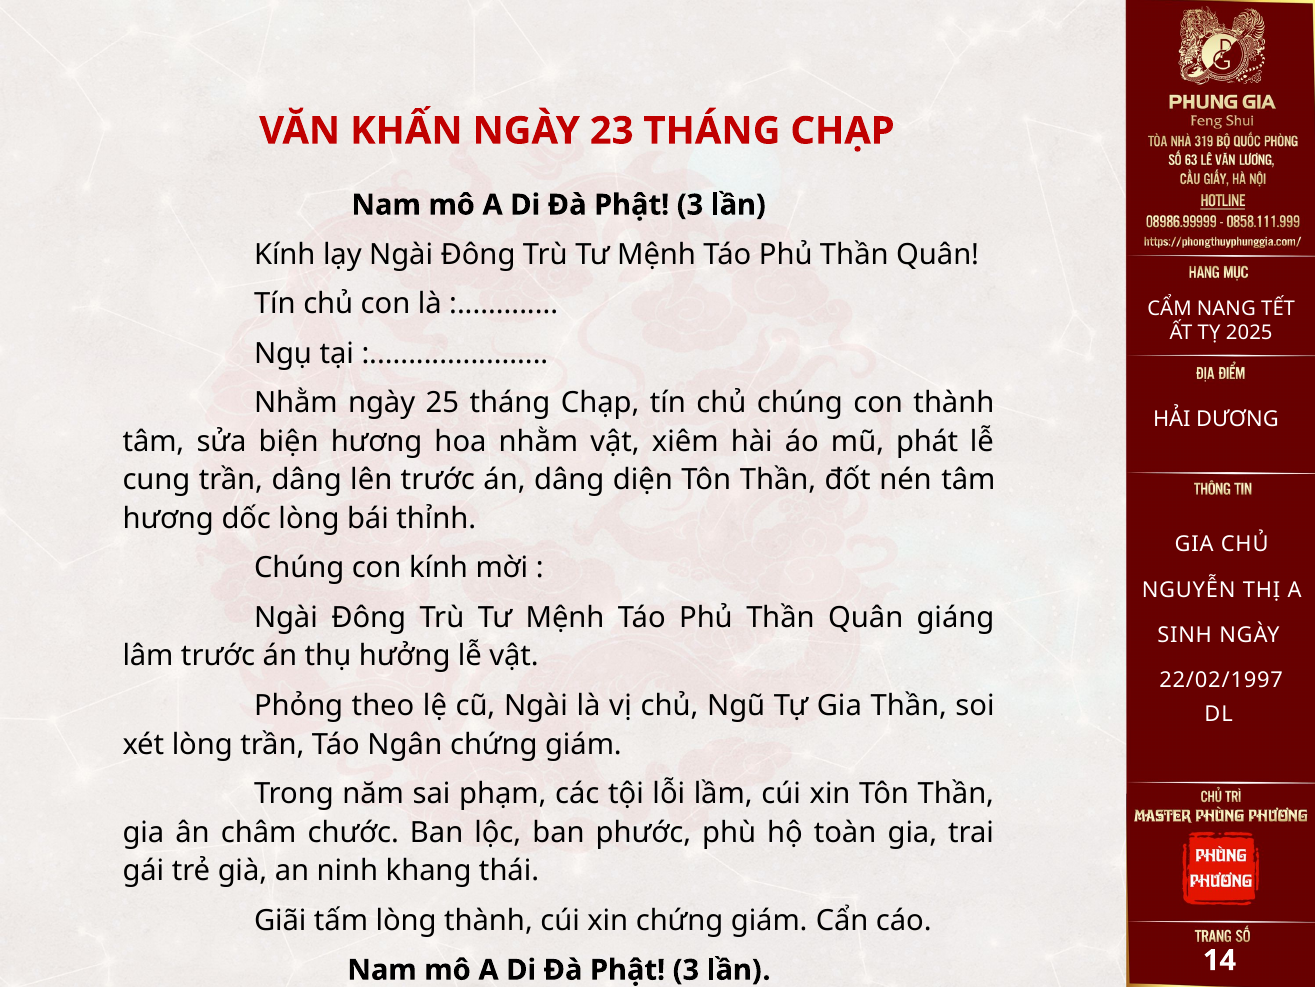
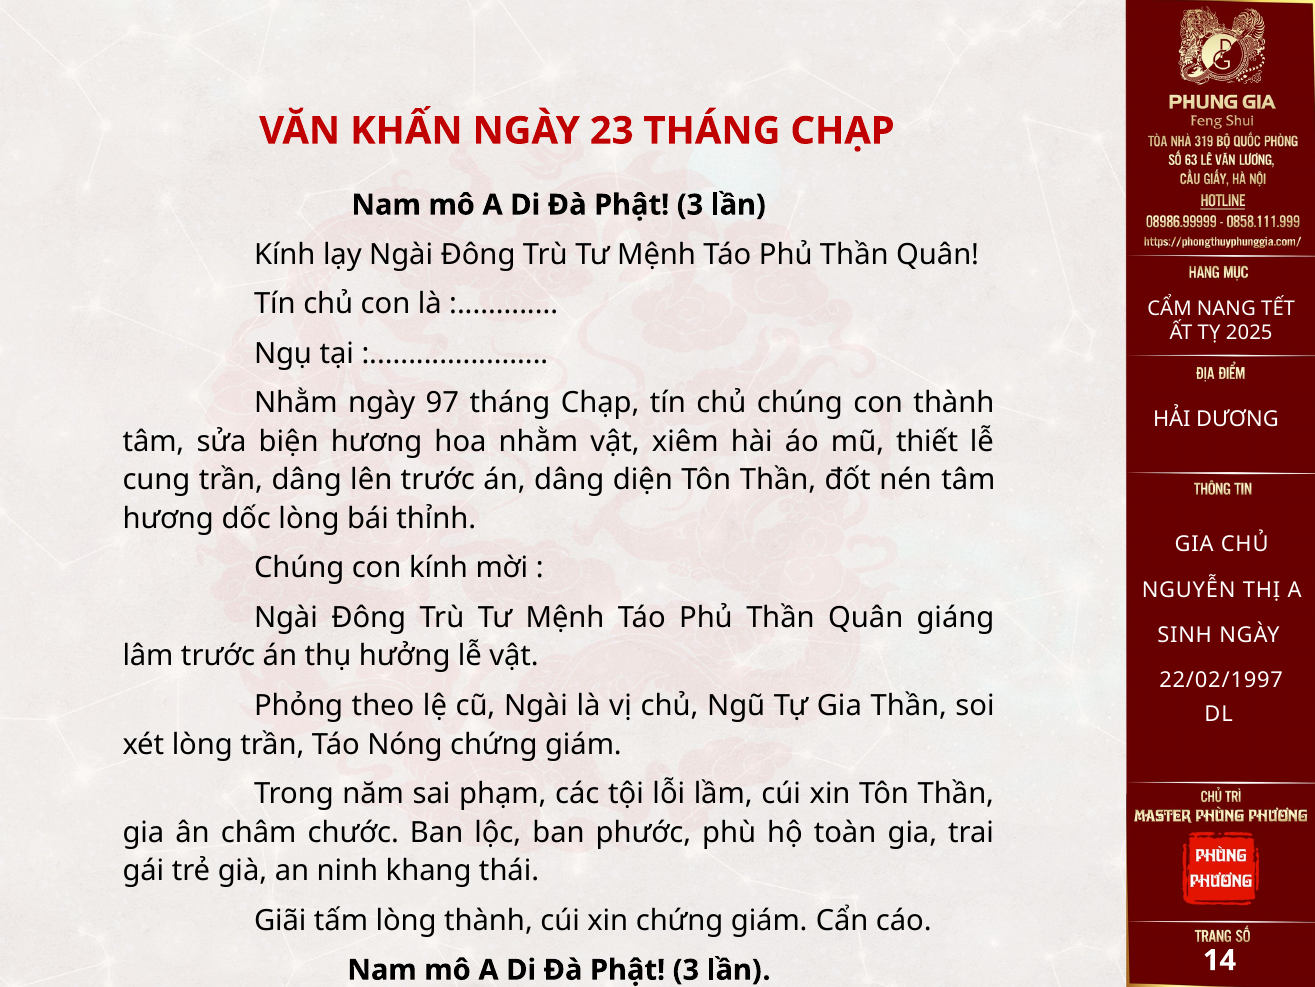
25: 25 -> 97 (442, 403)
phát: phát -> thiết (927, 441)
Ngân: Ngân -> Nóng (405, 744)
